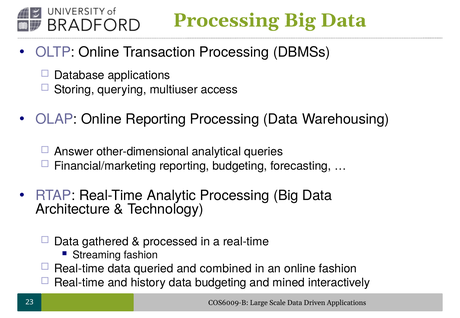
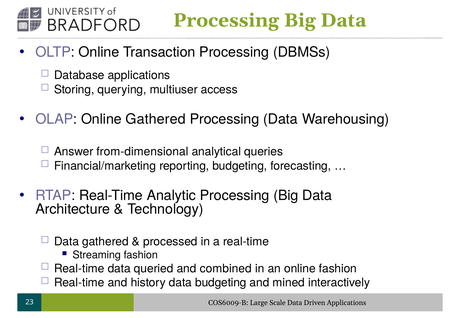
Online Reporting: Reporting -> Gathered (156, 120)
other-dimensional: other-dimensional -> from-dimensional (142, 152)
